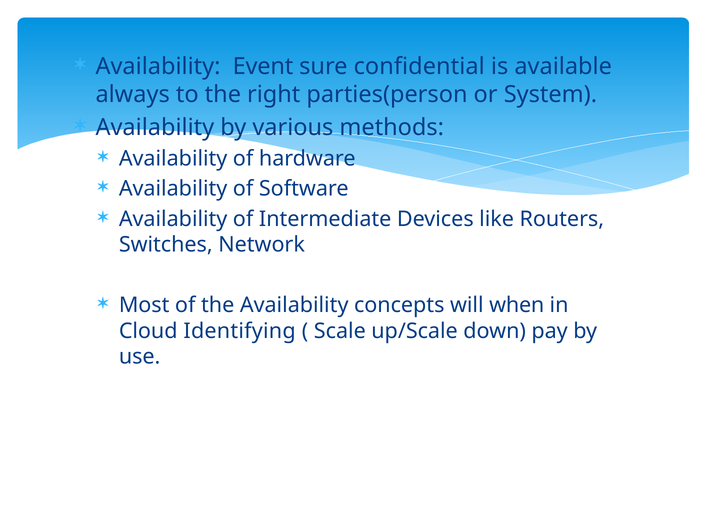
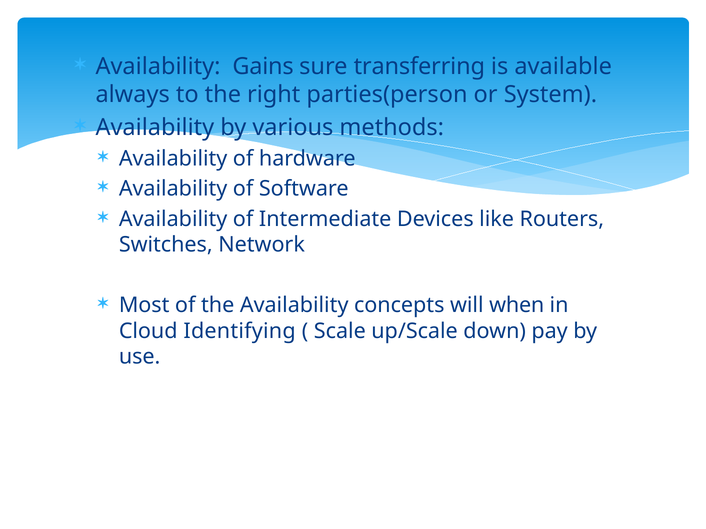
Event: Event -> Gains (263, 66)
confidential: confidential -> transferring (419, 66)
